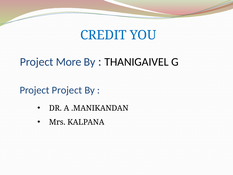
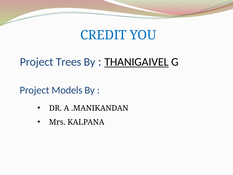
More: More -> Trees (69, 62)
THANIGAIVEL underline: none -> present (137, 62)
Project Project: Project -> Models (67, 90)
